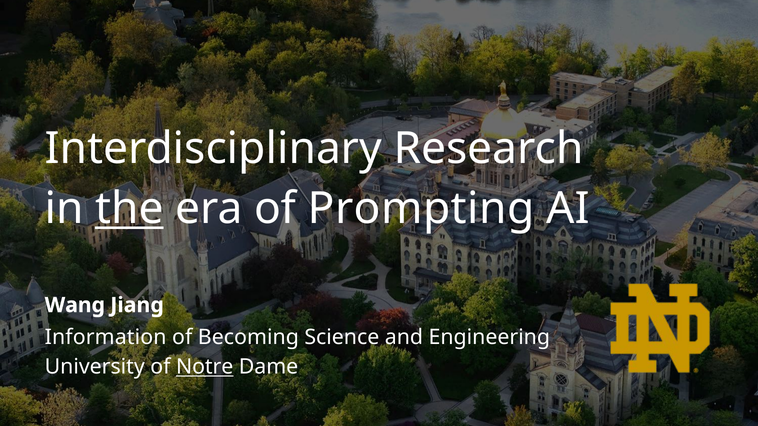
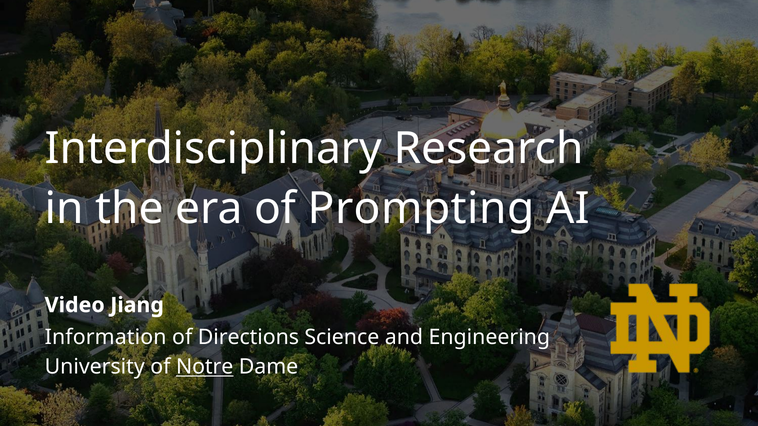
the underline: present -> none (129, 209)
Wang: Wang -> Video (75, 305)
Becoming: Becoming -> Directions (248, 338)
